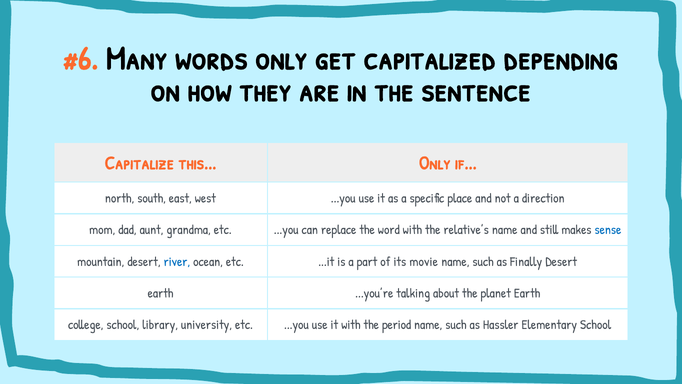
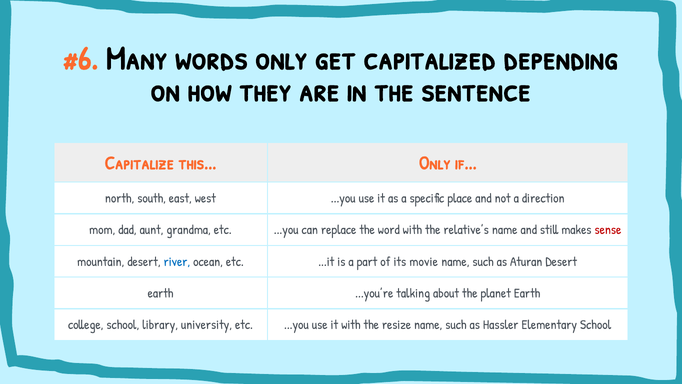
sense colour: blue -> red (608, 230)
Finally: Finally -> Aturan (526, 261)
period: period -> resize (397, 325)
